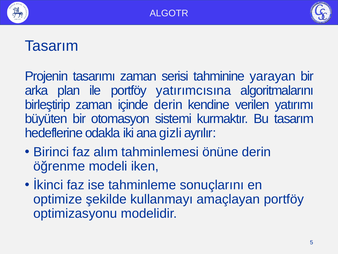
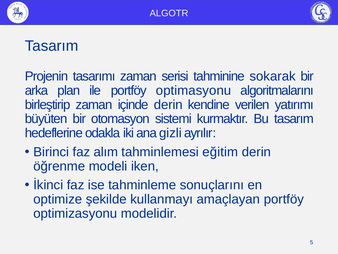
yarayan: yarayan -> sokarak (273, 76)
yatırımcısına: yatırımcısına -> optimasyonu (194, 90)
önüne: önüne -> eğitim (220, 152)
